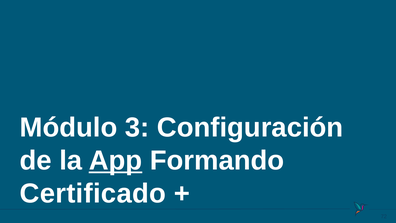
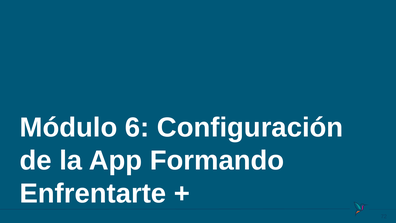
3: 3 -> 6 (137, 127)
App underline: present -> none (116, 160)
Certificado: Certificado -> Enfrentarte (93, 193)
